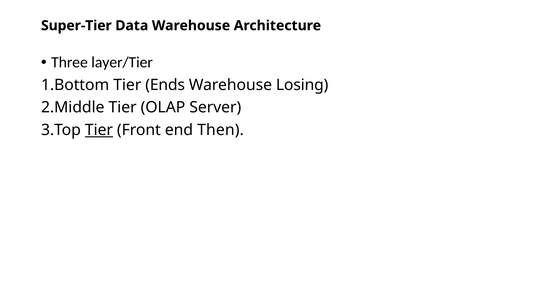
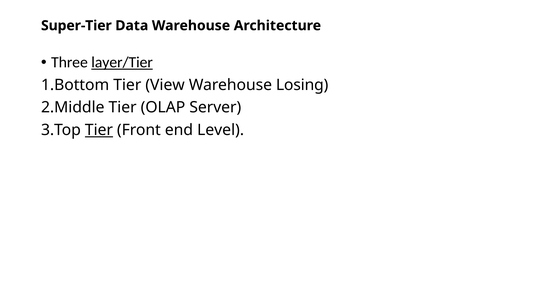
layer/Tier underline: none -> present (122, 63)
Ends: Ends -> View (165, 85)
Then: Then -> Level (221, 130)
